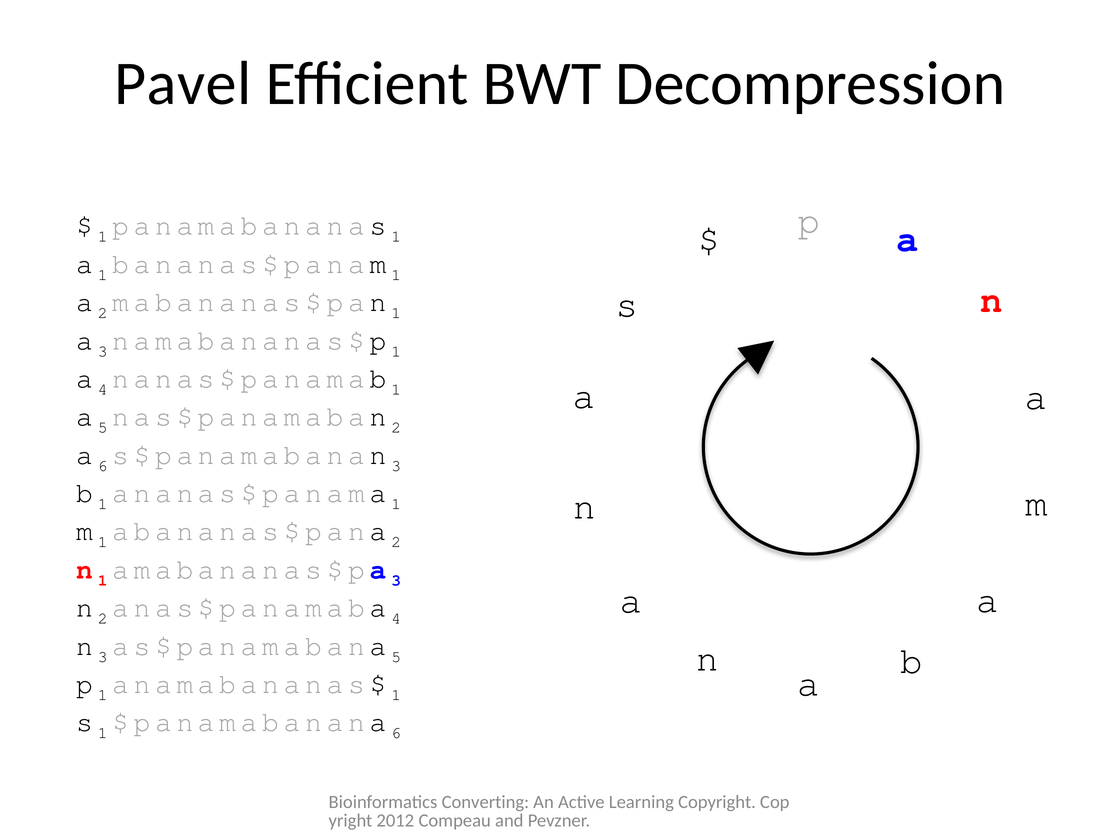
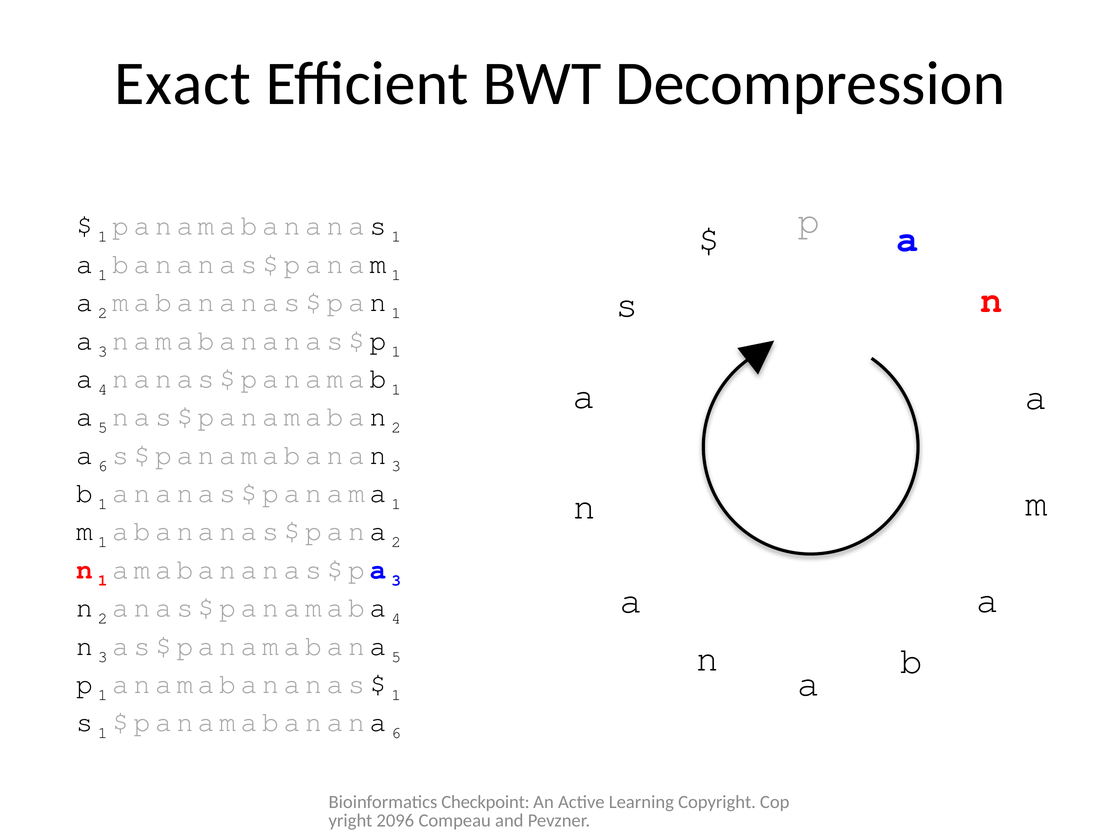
Pavel: Pavel -> Exact (183, 84)
Converting: Converting -> Checkpoint (485, 802)
2012: 2012 -> 2096 (395, 821)
